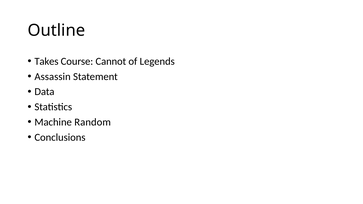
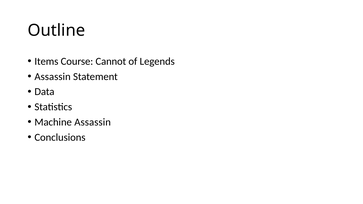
Takes: Takes -> Items (46, 61)
Machine Random: Random -> Assassin (93, 122)
